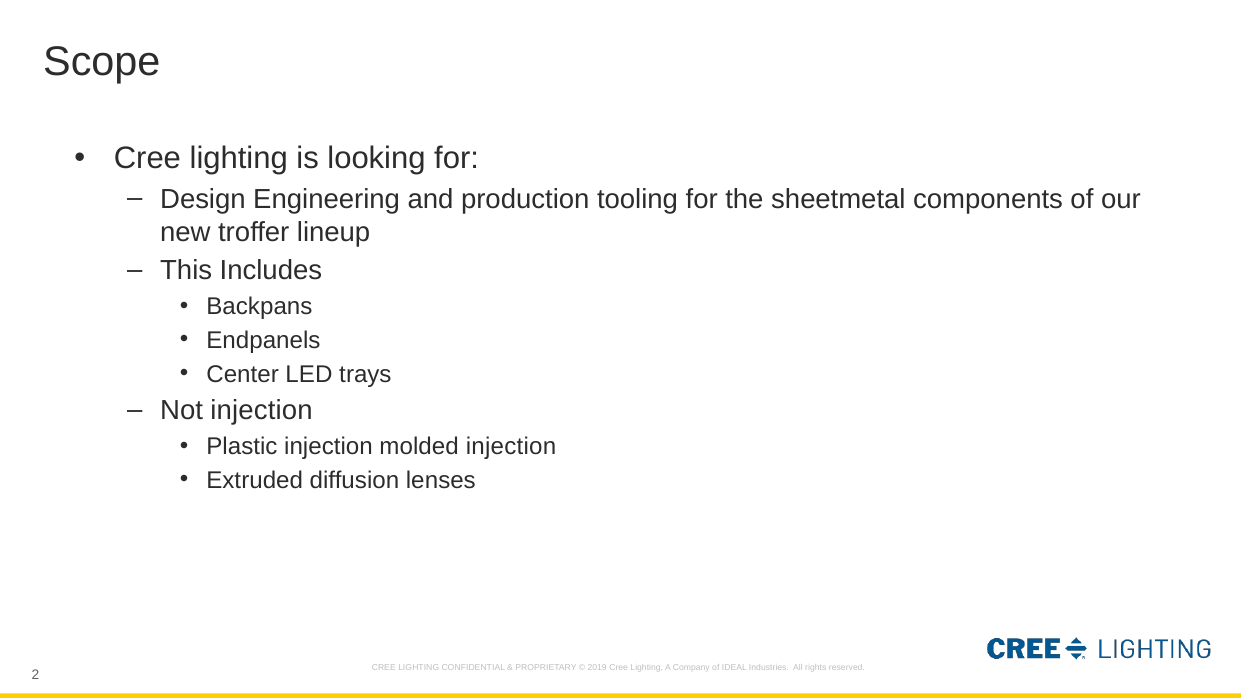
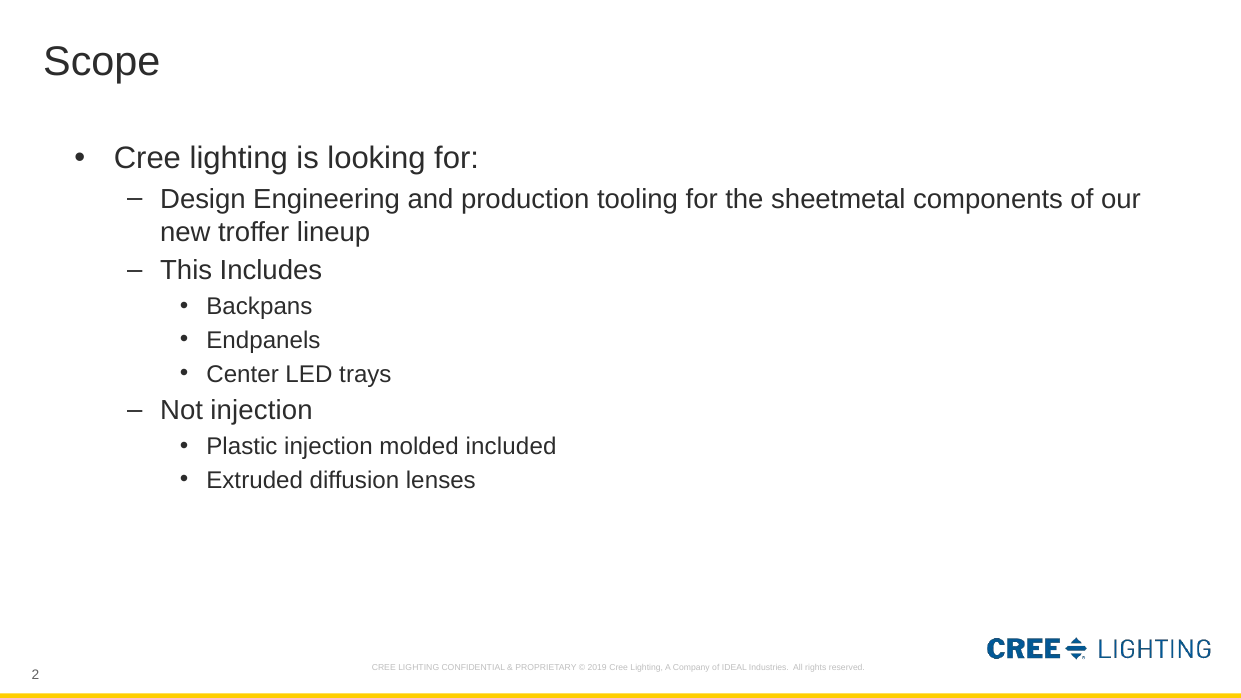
molded injection: injection -> included (511, 447)
